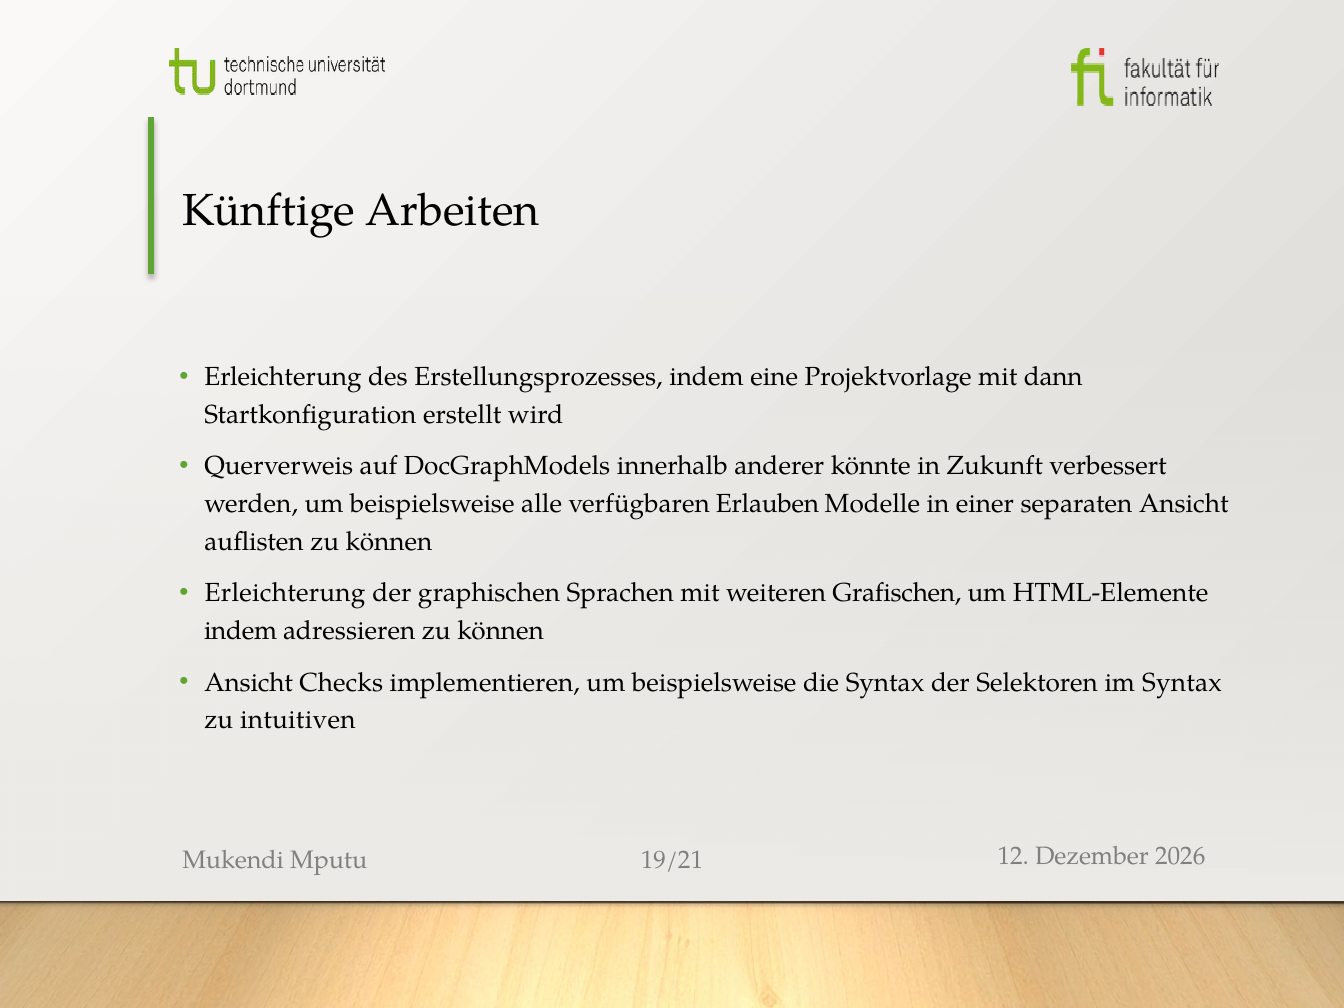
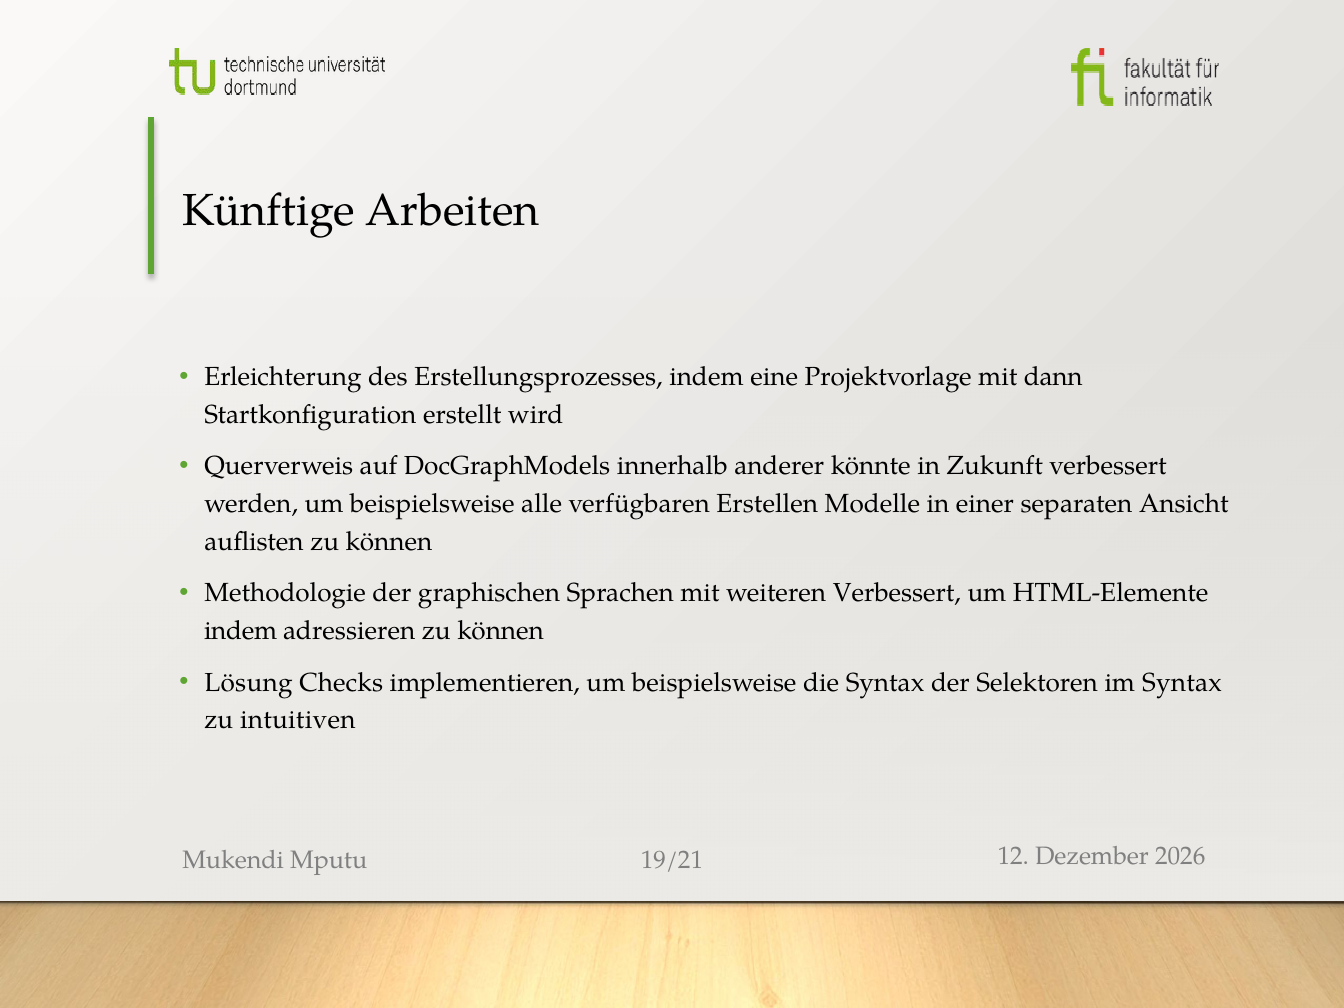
Erlauben: Erlauben -> Erstellen (767, 504)
Erleichterung: Erleichterung -> Methodologie (285, 593)
weiteren Grafischen: Grafischen -> Verbessert (897, 593)
Ansicht: Ansicht -> Lösung (249, 682)
